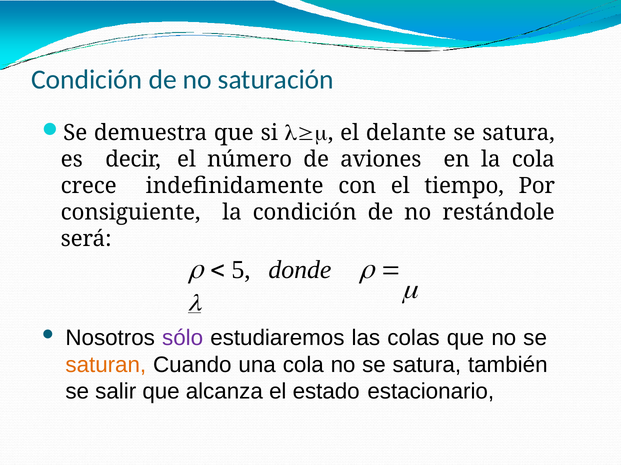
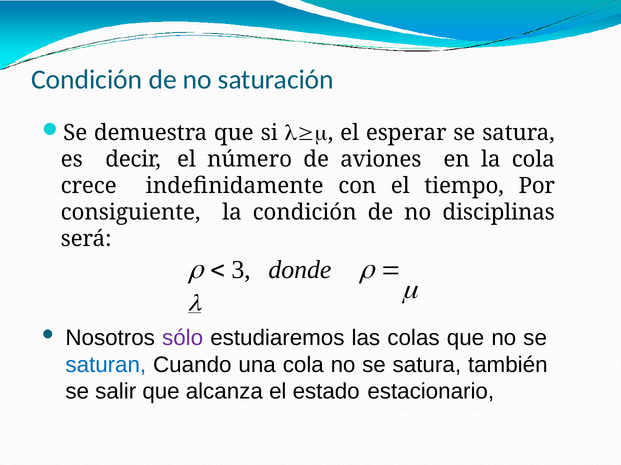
delante: delante -> esperar (406, 133)
restándole: restándole -> disciplinas (499, 213)
5: 5 -> 3 (241, 270)
saturan colour: orange -> blue (106, 365)
